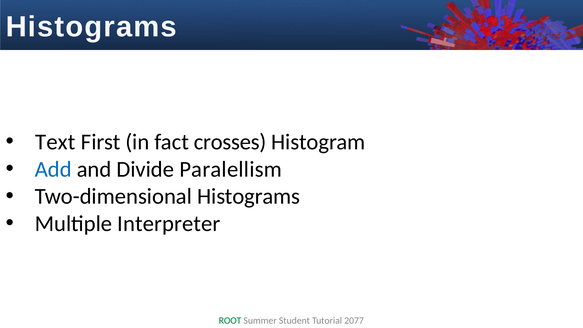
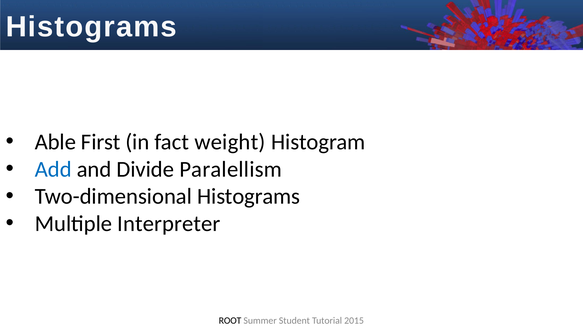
Text: Text -> Able (55, 142)
crosses: crosses -> weight (230, 142)
ROOT colour: green -> black (230, 321)
2077: 2077 -> 2015 (354, 321)
